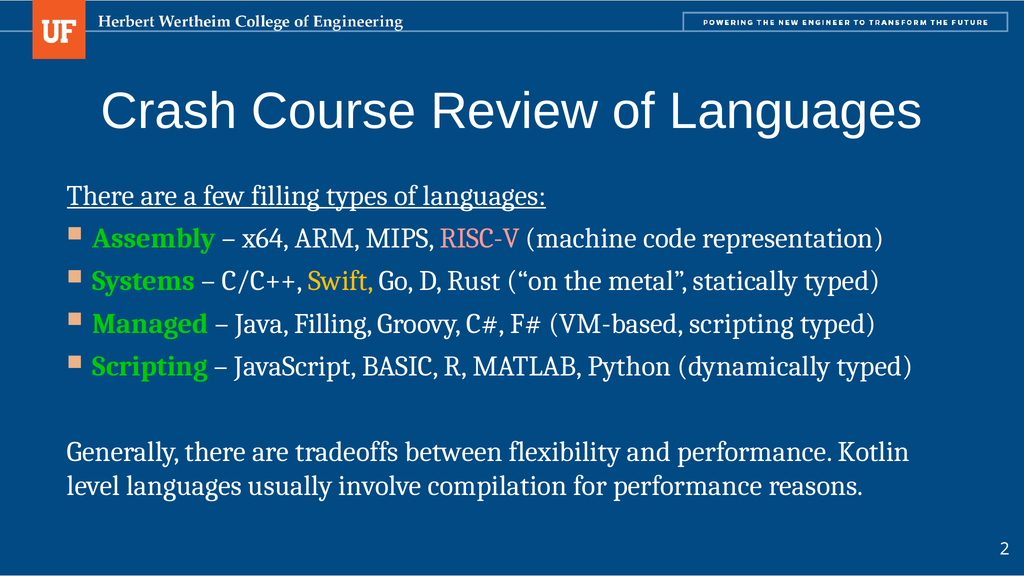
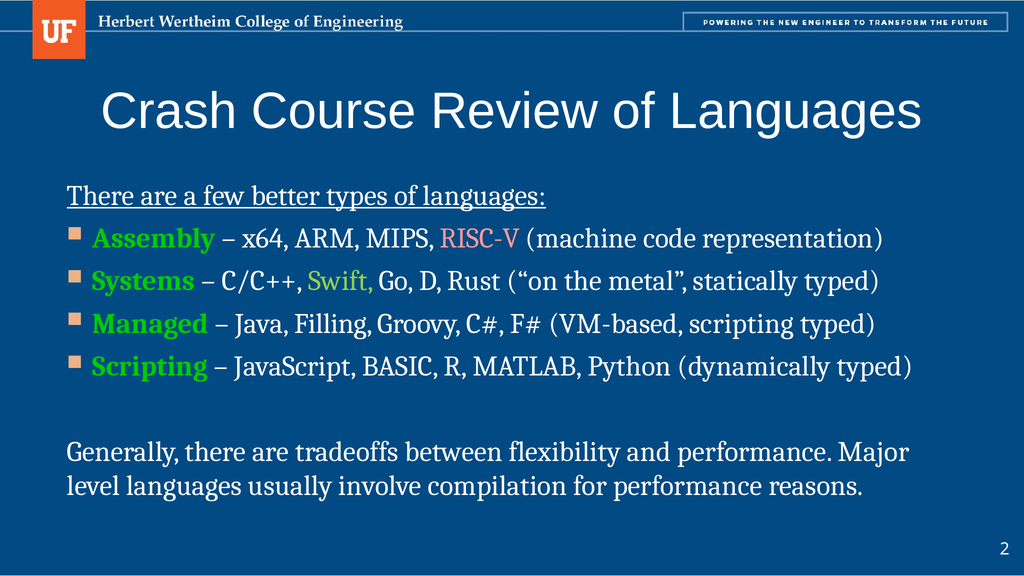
few filling: filling -> better (286, 196)
Swift colour: yellow -> light green (341, 281)
Kotlin: Kotlin -> Major (874, 452)
